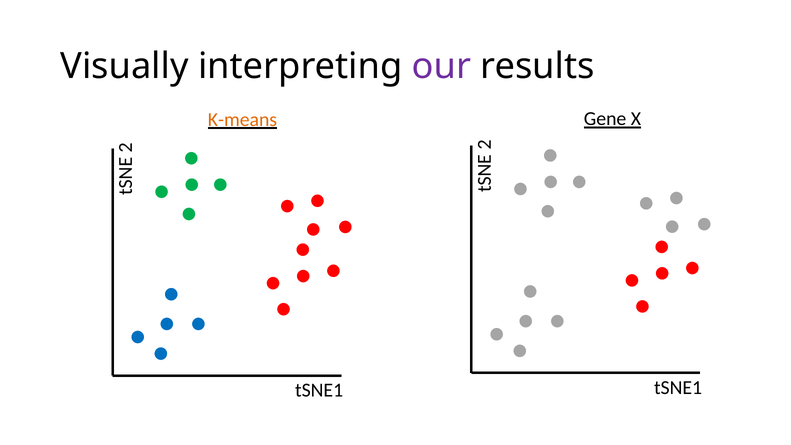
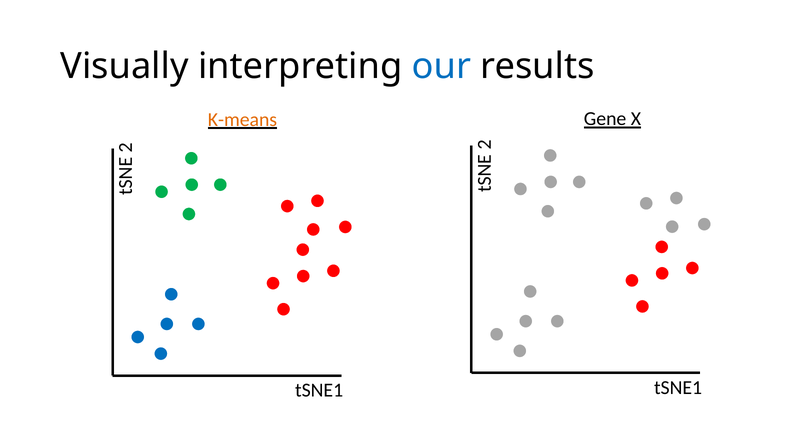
our colour: purple -> blue (441, 66)
